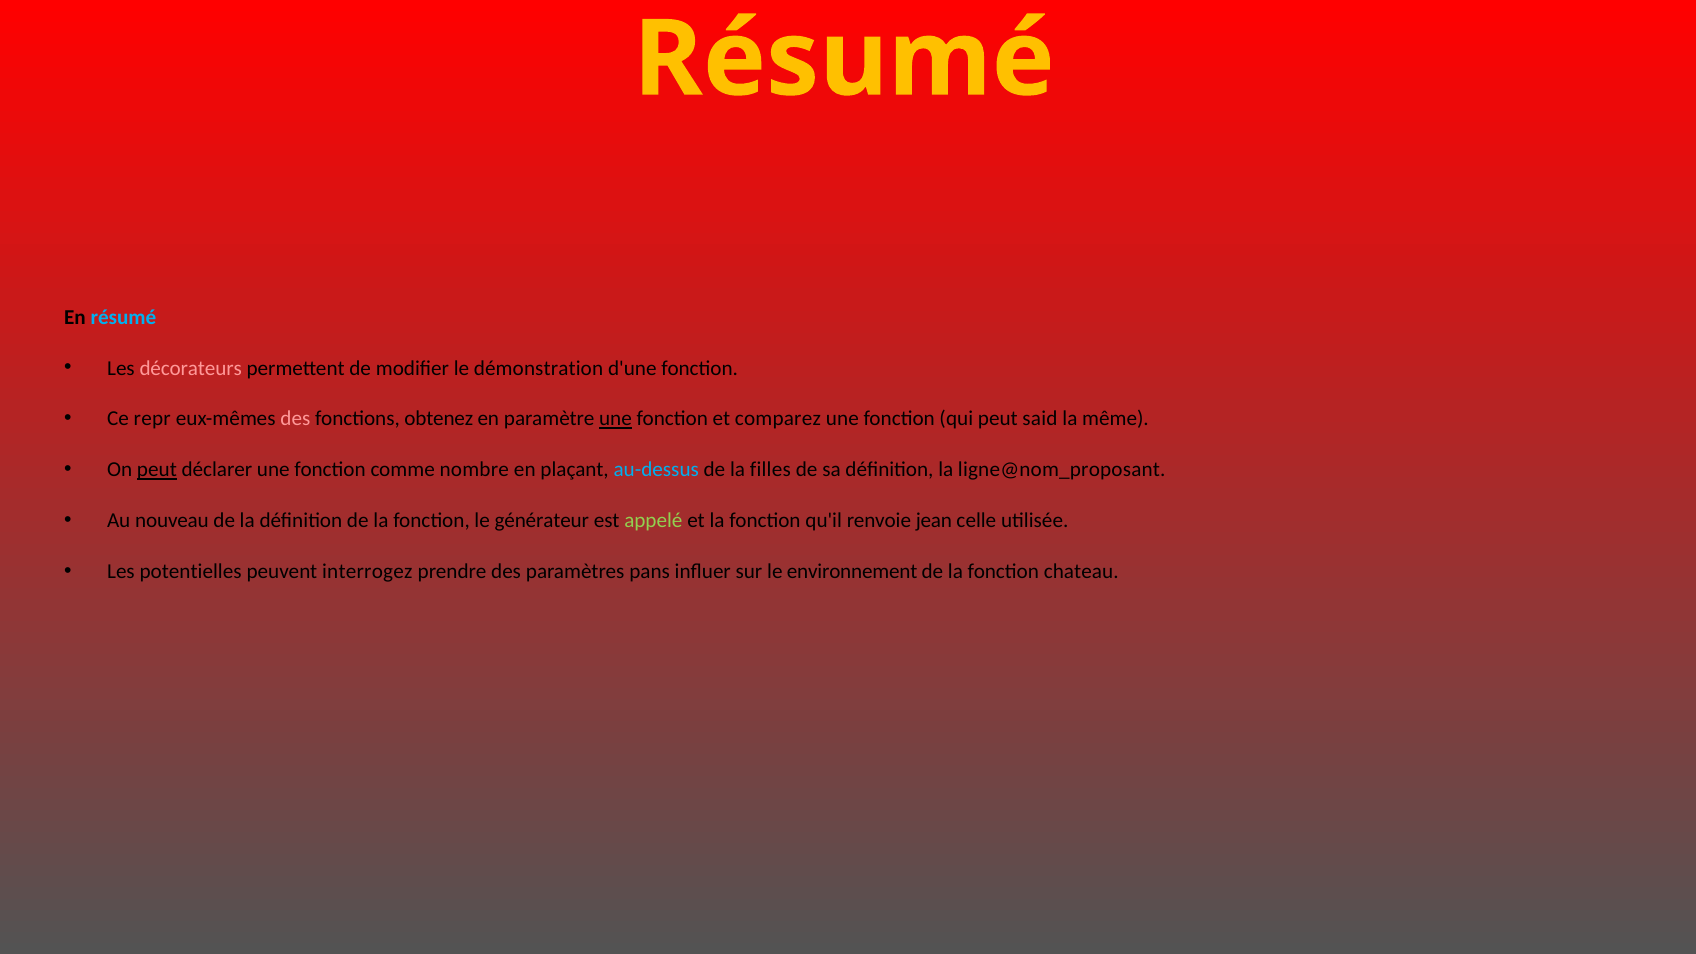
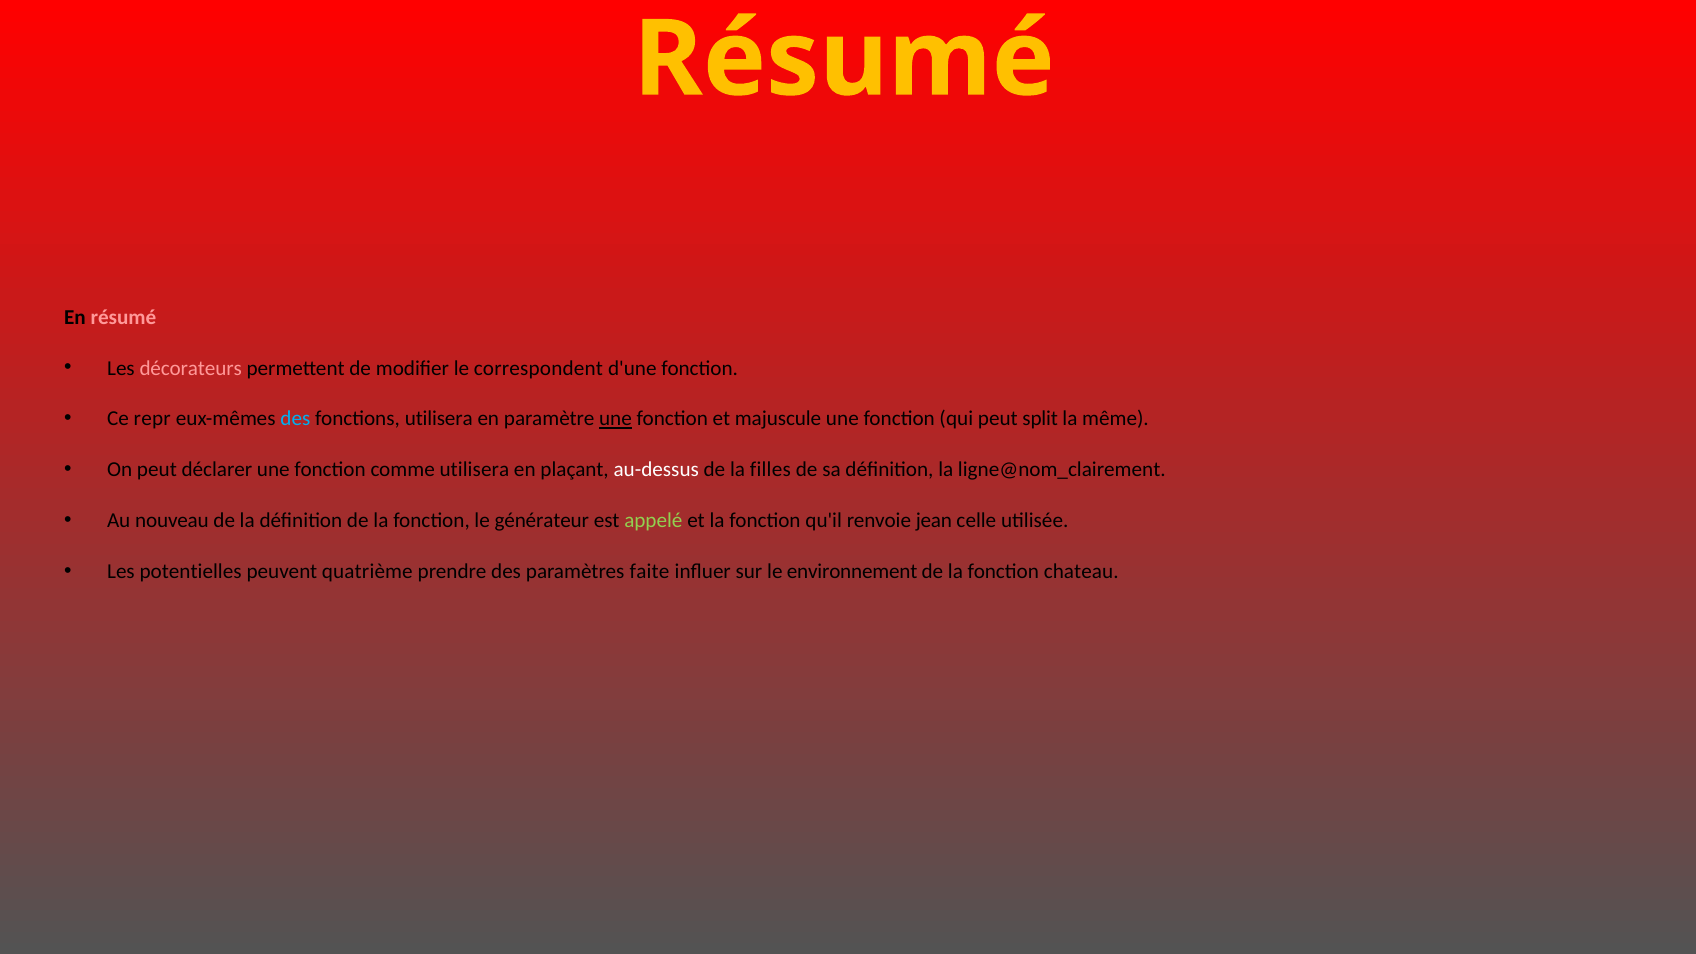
résumé colour: light blue -> pink (123, 317)
démonstration: démonstration -> correspondent (538, 368)
des colour: pink -> light blue (295, 419)
fonctions obtenez: obtenez -> utilisera (439, 419)
comparez: comparez -> majuscule (778, 419)
said: said -> split (1040, 419)
peut underline: present -> none (157, 470)
comme nombre: nombre -> utilisera (474, 470)
au-dessus colour: light blue -> white (656, 470)
ligne@nom_proposant: ligne@nom_proposant -> ligne@nom_clairement (1062, 470)
interrogez: interrogez -> quatrième (367, 572)
pans: pans -> faite (650, 572)
